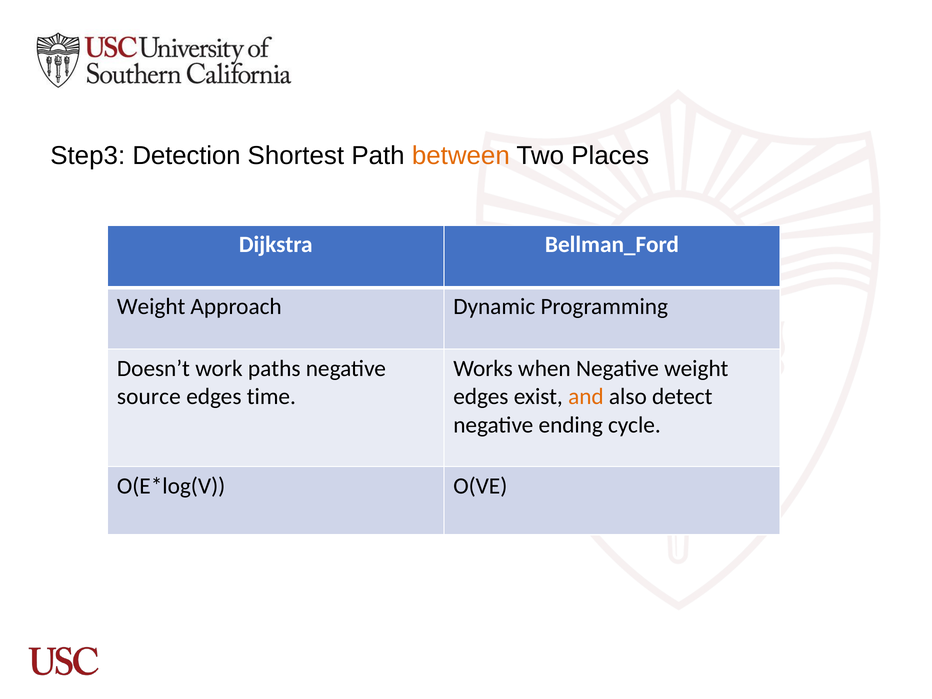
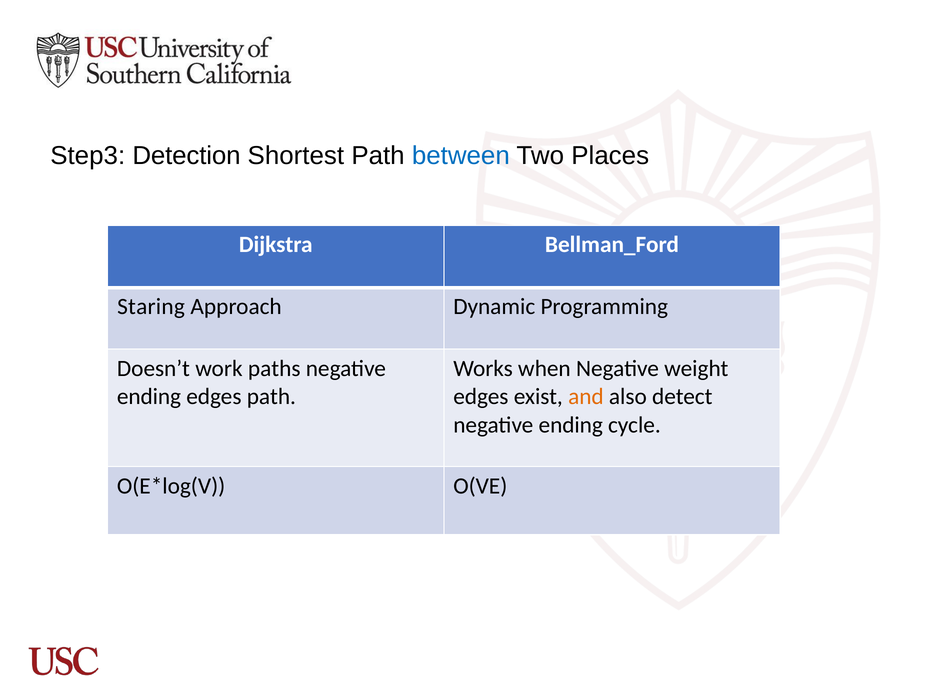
between colour: orange -> blue (461, 156)
Weight: Weight -> Staring (151, 307)
source: source -> ending (149, 397)
edges time: time -> path (271, 397)
